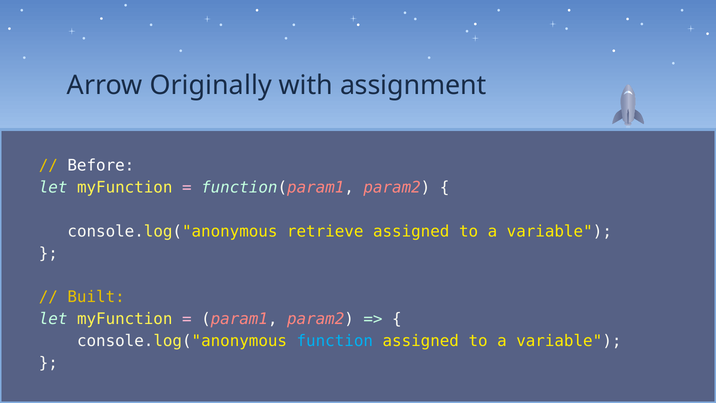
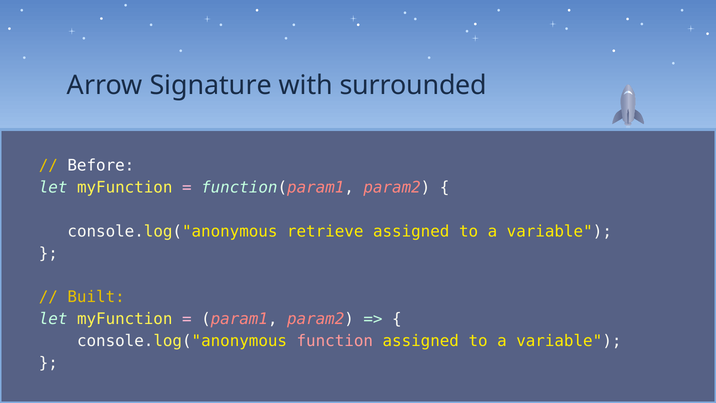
Originally: Originally -> Signature (211, 85)
assignment: assignment -> surrounded (413, 85)
function colour: light blue -> pink (335, 341)
